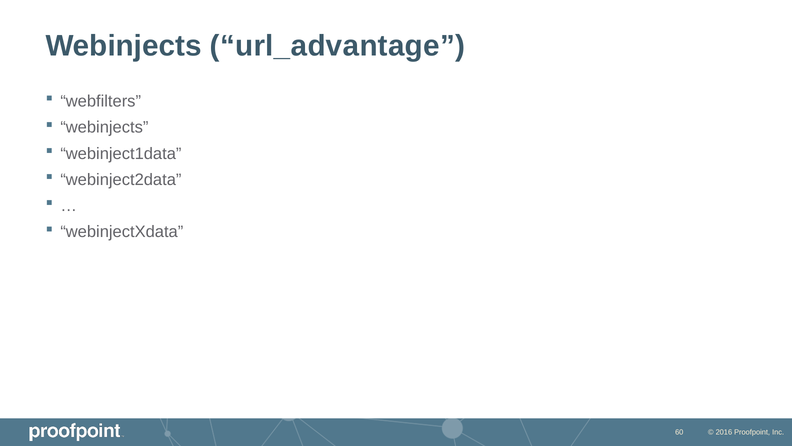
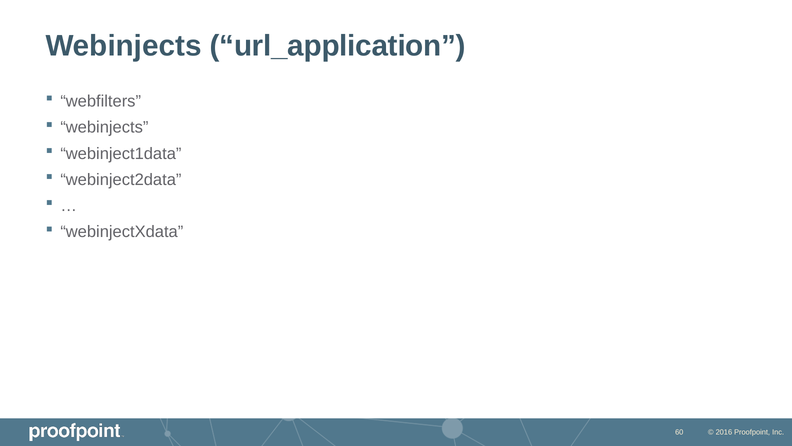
url_advantage: url_advantage -> url_application (338, 46)
